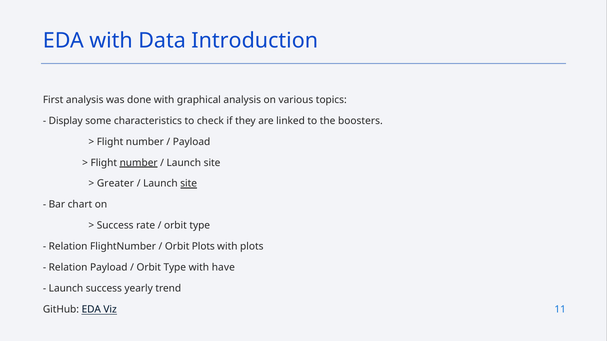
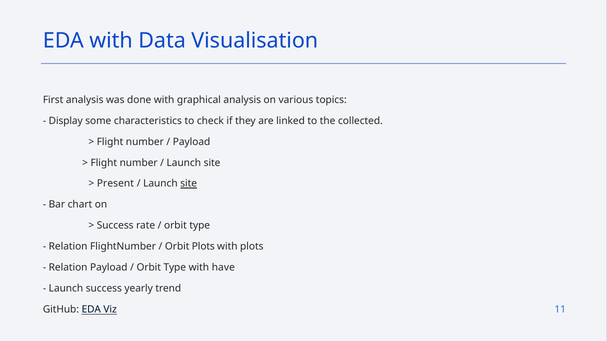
Introduction: Introduction -> Visualisation (255, 41)
boosters: boosters -> collected (360, 121)
number underline: present -> none (139, 163)
Greater: Greater -> Present (115, 184)
